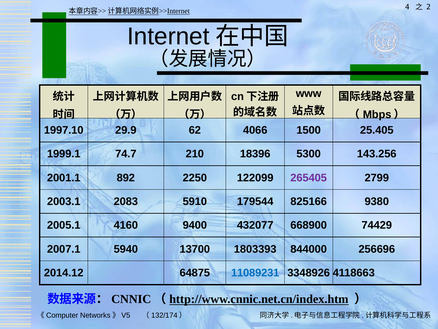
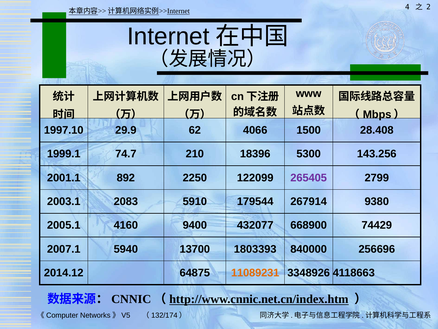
25.405: 25.405 -> 28.408 (377, 130)
825166: 825166 -> 267914 (309, 201)
844000: 844000 -> 840000 (309, 249)
11089231 colour: blue -> orange (255, 273)
